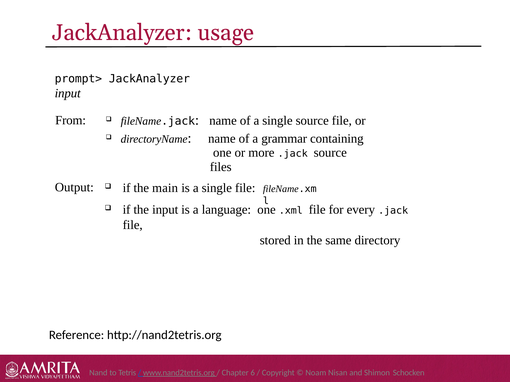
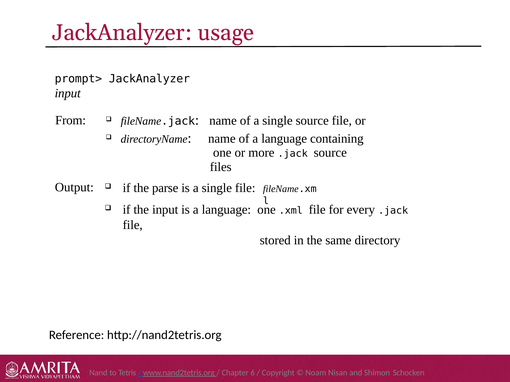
of a grammar: grammar -> language (284, 139)
main: main -> parse (165, 188)
